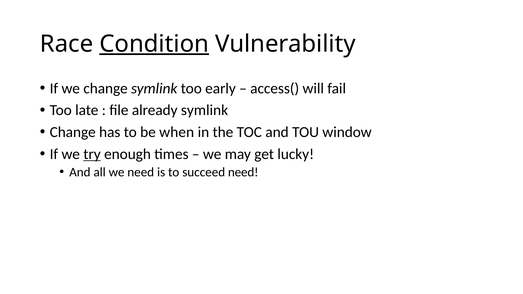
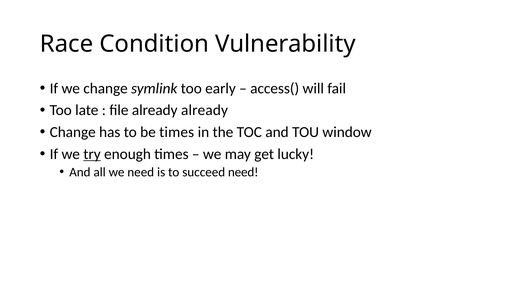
Condition underline: present -> none (154, 44)
already symlink: symlink -> already (204, 110)
be when: when -> times (177, 132)
